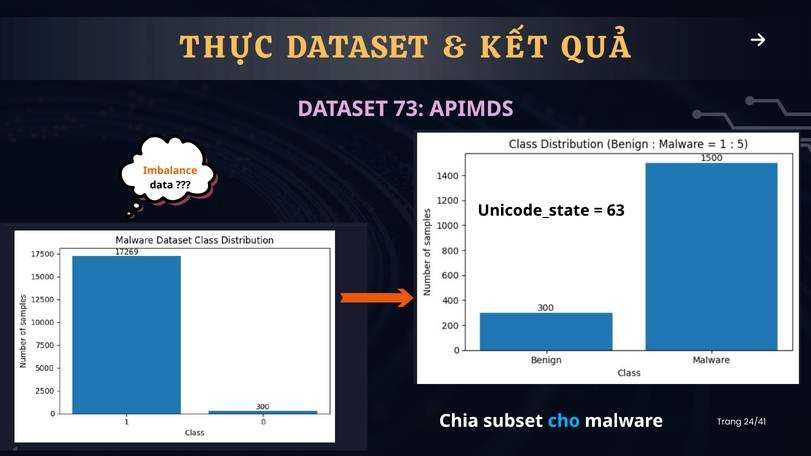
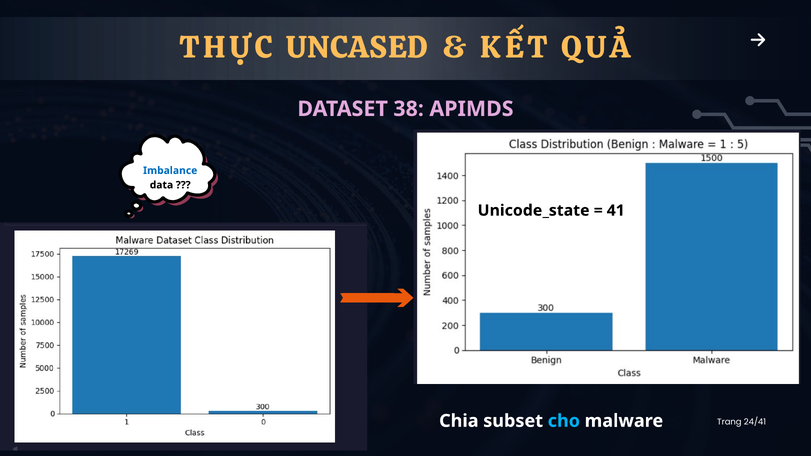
THỰC DATASET: DATASET -> UNCASED (357, 48)
73: 73 -> 38 (409, 109)
Imbalance colour: orange -> blue (170, 171)
63: 63 -> 41 (616, 211)
